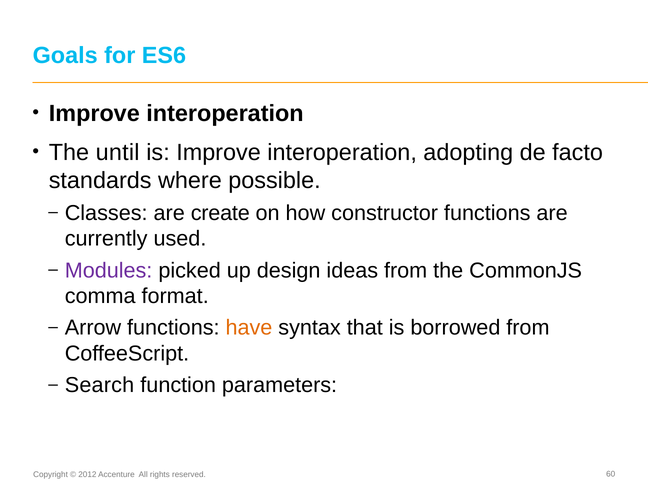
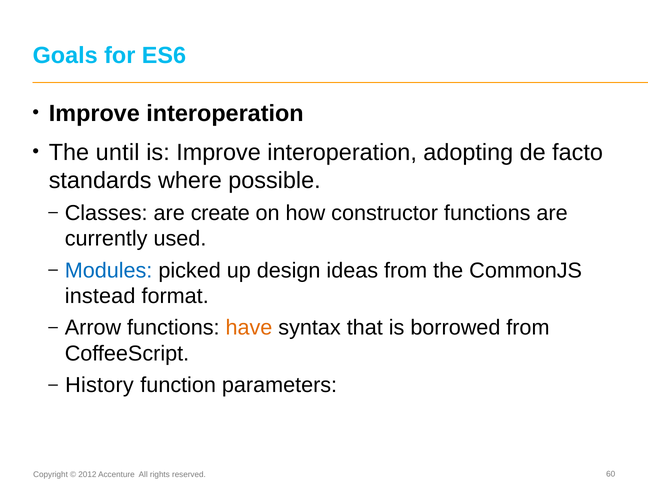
Modules colour: purple -> blue (109, 270)
comma: comma -> instead (100, 296)
Search: Search -> History (99, 385)
